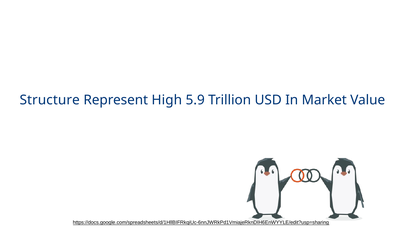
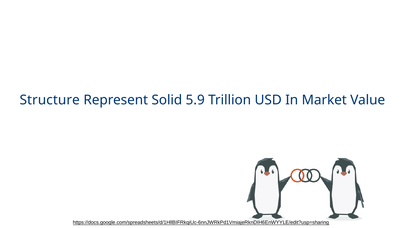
High: High -> Solid (167, 100)
